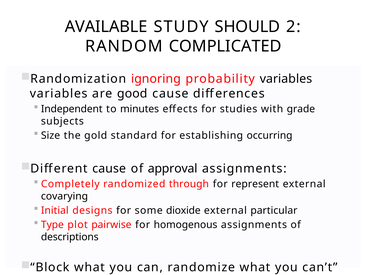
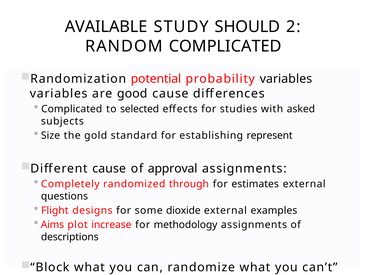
ignoring: ignoring -> potential (156, 79)
Independent: Independent -> Complicated (72, 109)
minutes: minutes -> selected (140, 109)
grade: grade -> asked (301, 109)
occurring: occurring -> represent (270, 136)
represent: represent -> estimates (255, 184)
covarying: covarying -> questions (64, 196)
Initial: Initial -> Flight (55, 211)
particular: particular -> examples (274, 211)
Type: Type -> Aims (52, 225)
pairwise: pairwise -> increase (111, 225)
homogenous: homogenous -> methodology (186, 225)
